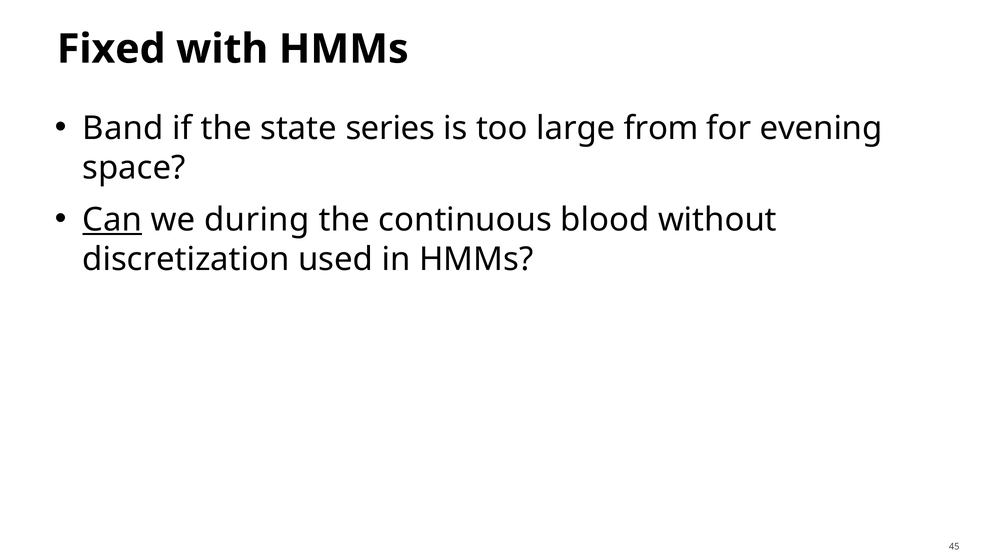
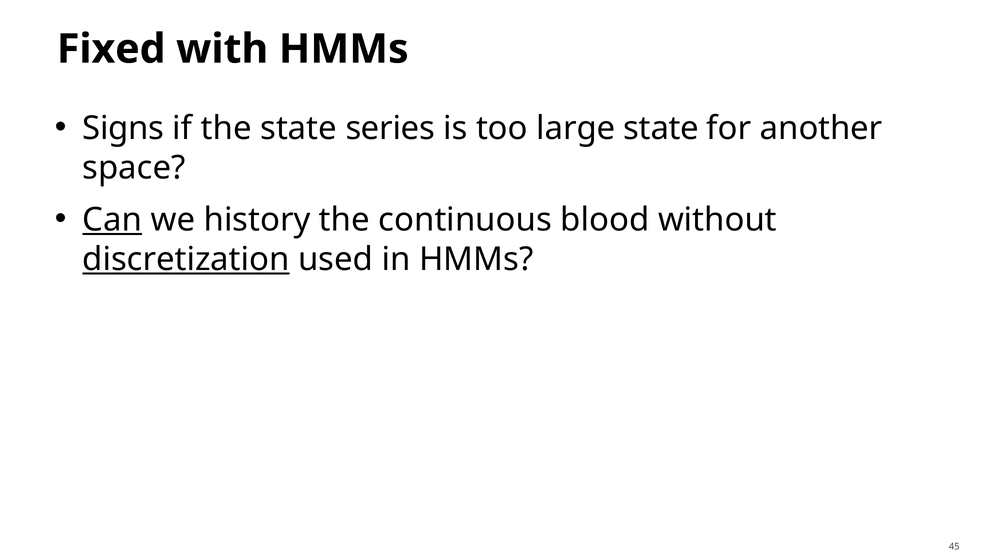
Band: Band -> Signs (123, 128)
large from: from -> state (661, 128)
evening: evening -> another (821, 128)
during: during -> history (257, 220)
discretization underline: none -> present (186, 260)
